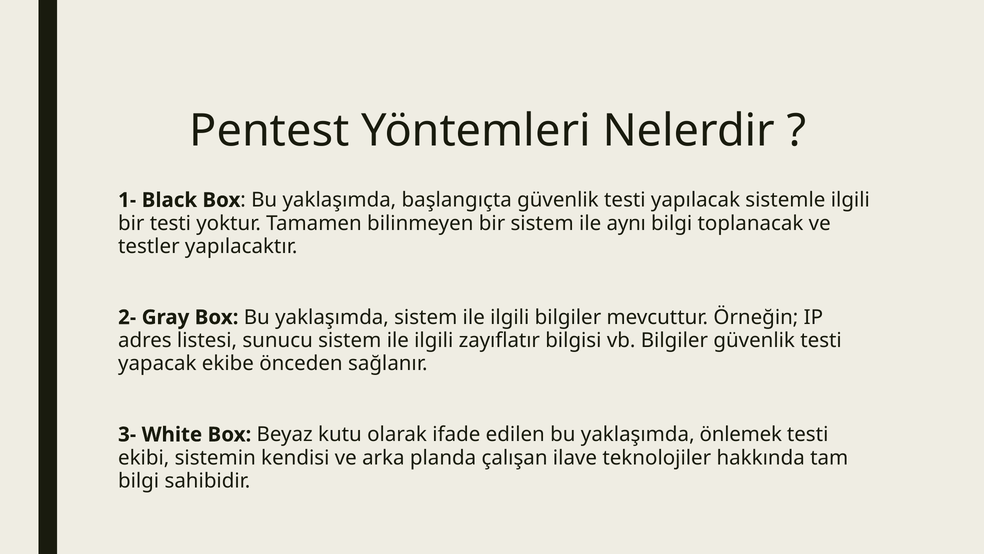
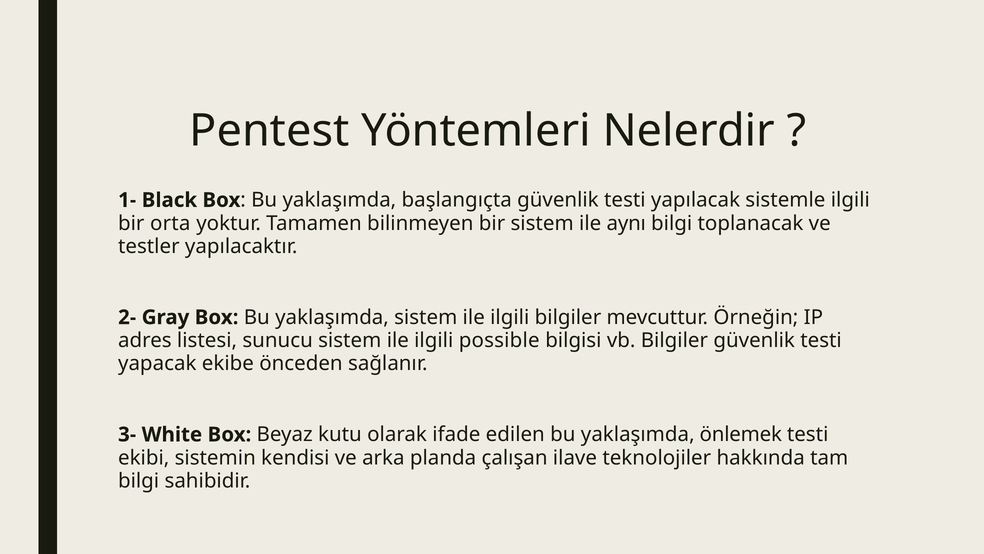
bir testi: testi -> orta (170, 223)
zayıflatır: zayıflatır -> possible (499, 340)
